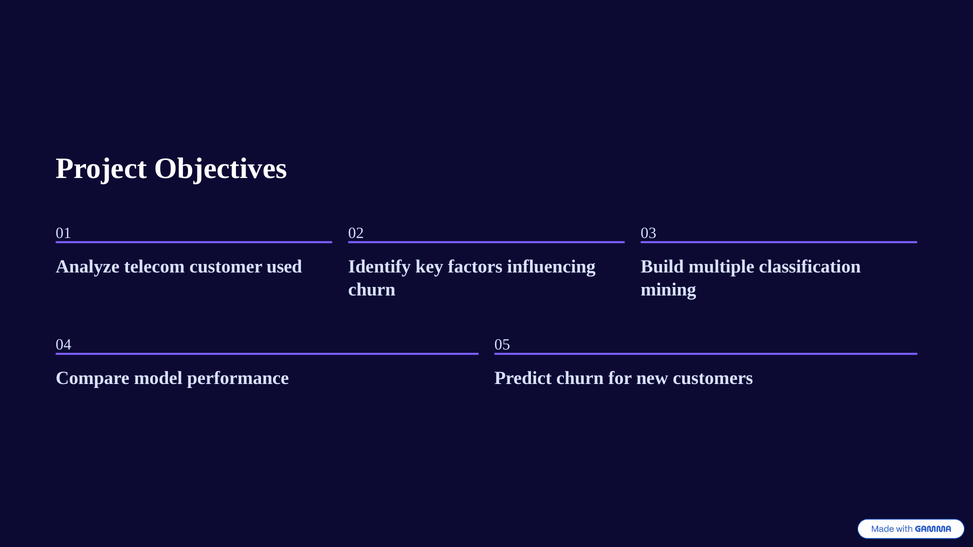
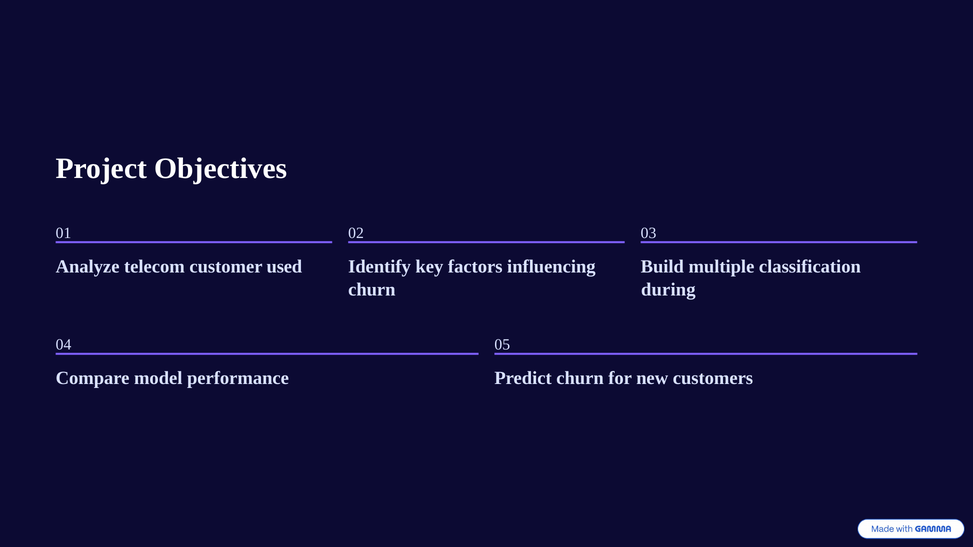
mining: mining -> during (668, 290)
